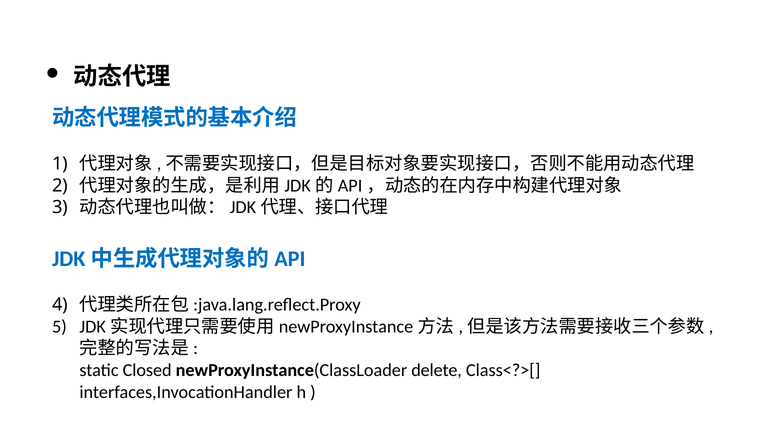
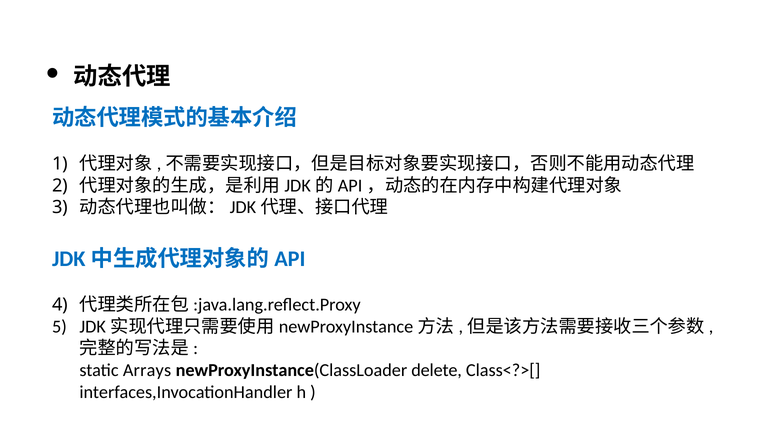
Closed: Closed -> Arrays (147, 370)
